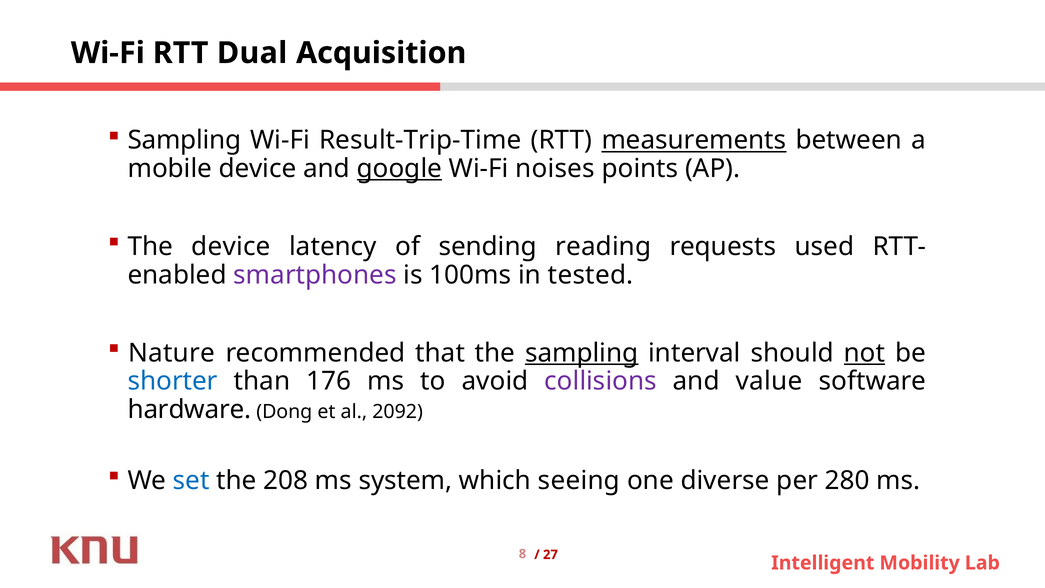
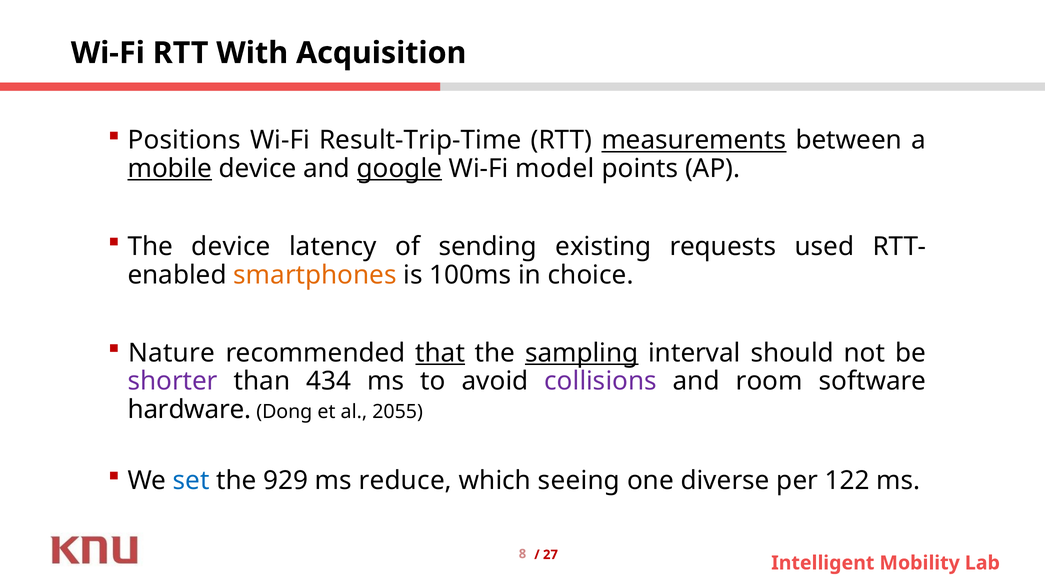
Dual: Dual -> With (252, 53)
Sampling: Sampling -> Positions (184, 140)
mobile underline: none -> present (170, 168)
noises: noises -> model (555, 168)
reading: reading -> existing (603, 247)
smartphones colour: purple -> orange (315, 275)
tested: tested -> choice (591, 275)
that underline: none -> present (440, 353)
not underline: present -> none (865, 353)
shorter colour: blue -> purple (173, 381)
176: 176 -> 434 (329, 381)
value: value -> room (769, 381)
2092: 2092 -> 2055 (398, 412)
208: 208 -> 929 (286, 481)
system: system -> reduce (405, 481)
280: 280 -> 122 (847, 481)
